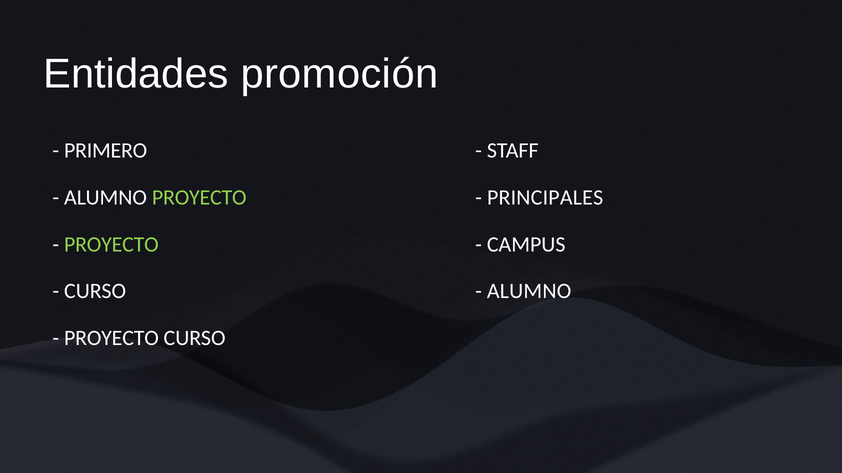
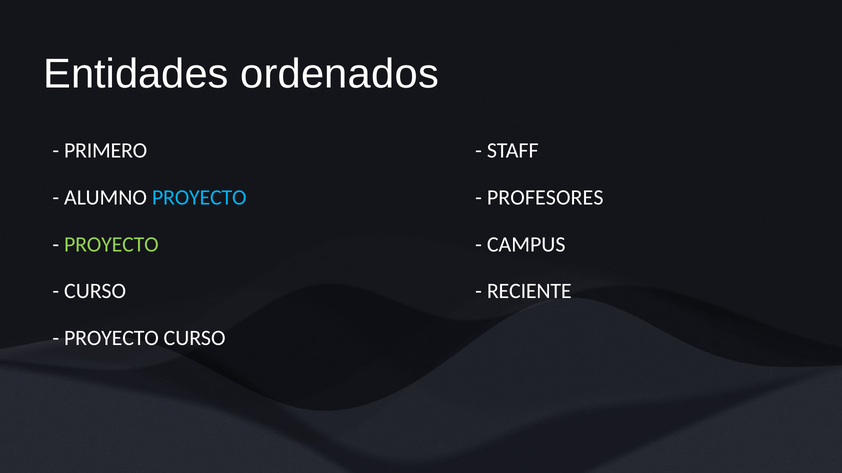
promoción: promoción -> ordenados (340, 74)
PRINCIPALES: PRINCIPALES -> PROFESORES (545, 198)
PROYECTO colour: light green -> light blue (199, 198)
ALUMNO: ALUMNO -> RECIENTE (529, 292)
